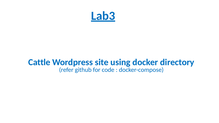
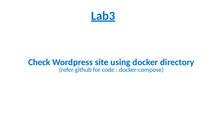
Cattle: Cattle -> Check (39, 62)
